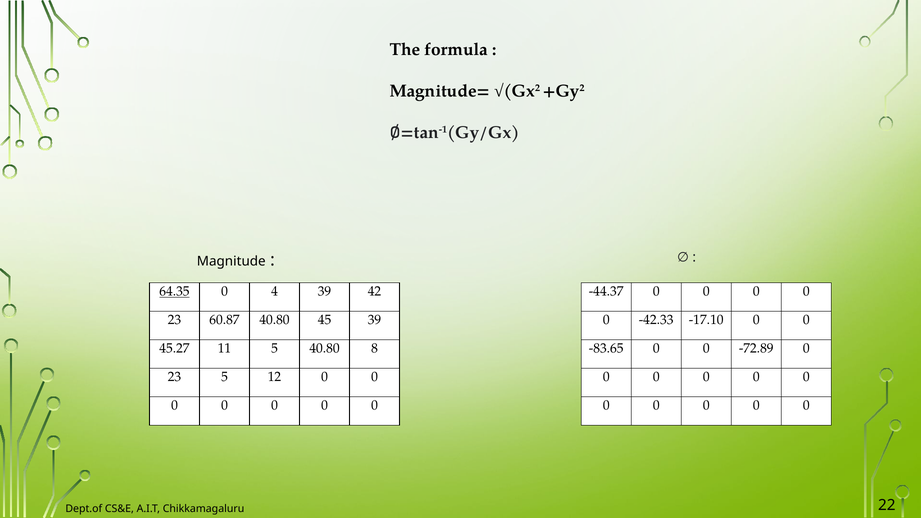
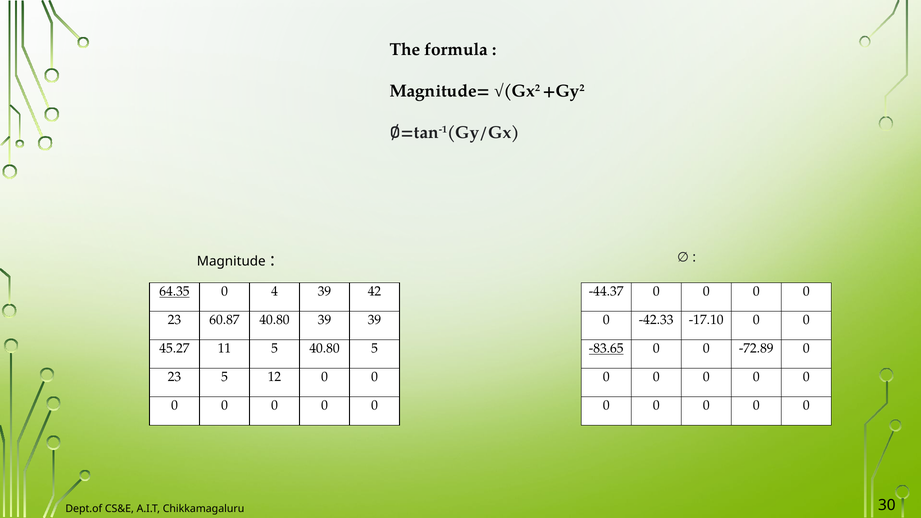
40.80 45: 45 -> 39 (325, 320)
40.80 8: 8 -> 5 (375, 349)
-83.65 underline: none -> present (606, 349)
22: 22 -> 30 (887, 505)
